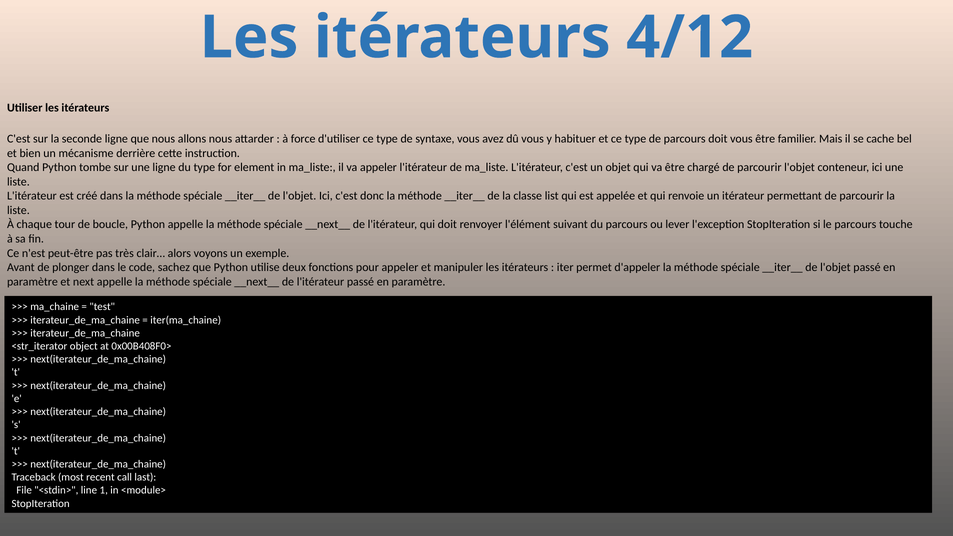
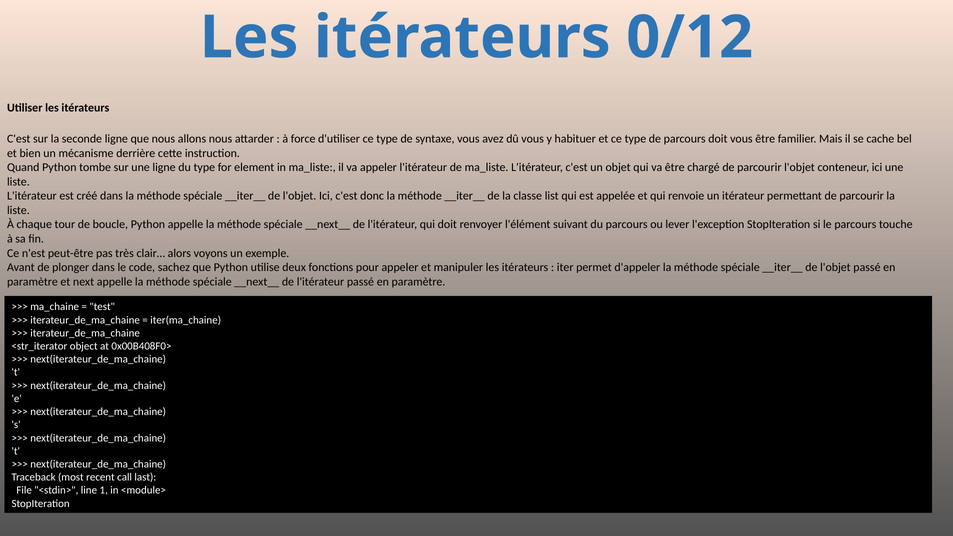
4/12: 4/12 -> 0/12 (690, 38)
